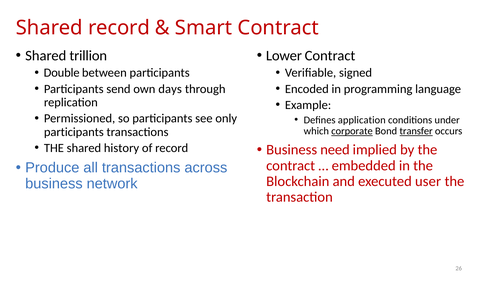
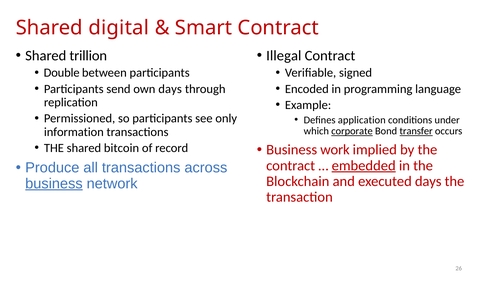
Shared record: record -> digital (119, 28)
Lower: Lower -> Illegal (284, 56)
participants: participants -> information (74, 132)
history: history -> bitcoin (122, 148)
need: need -> work (335, 150)
embedded underline: none -> present (364, 166)
executed user: user -> days (428, 181)
business underline: none -> present (54, 184)
